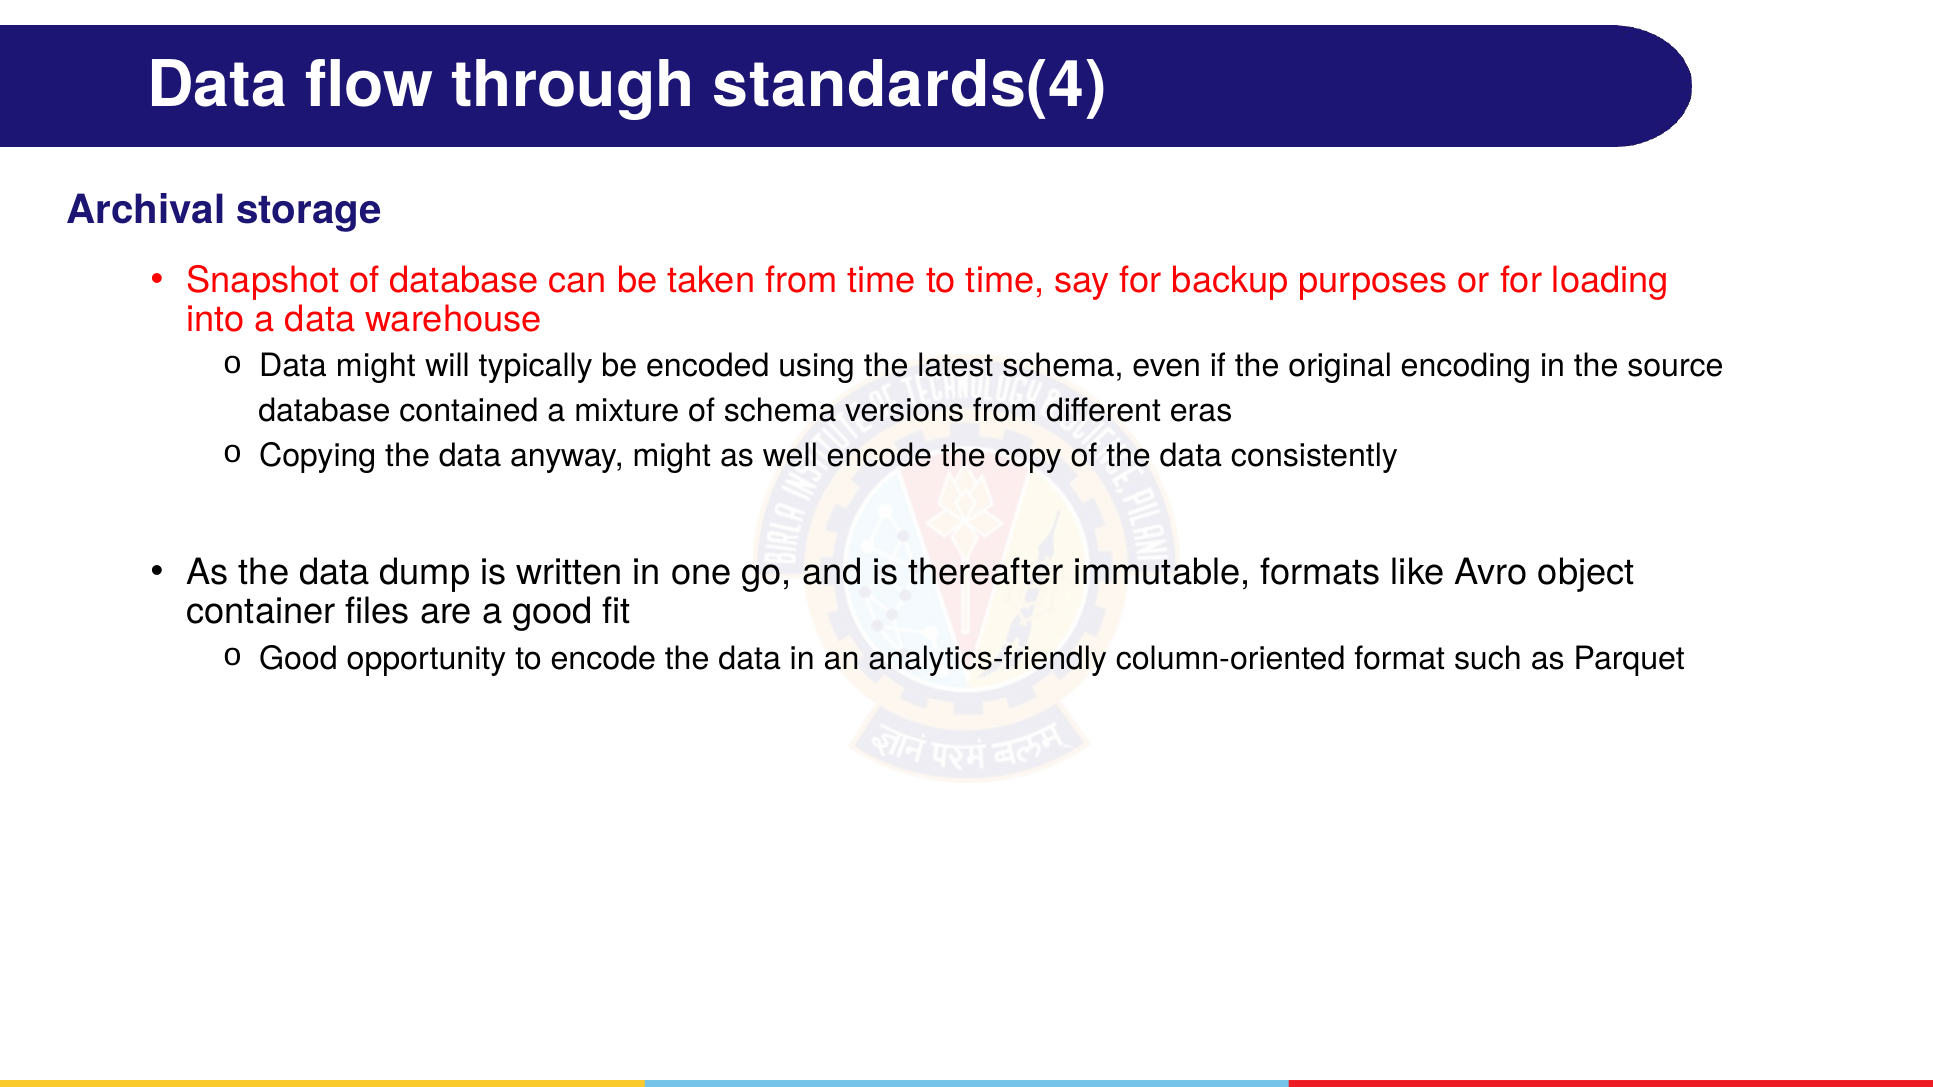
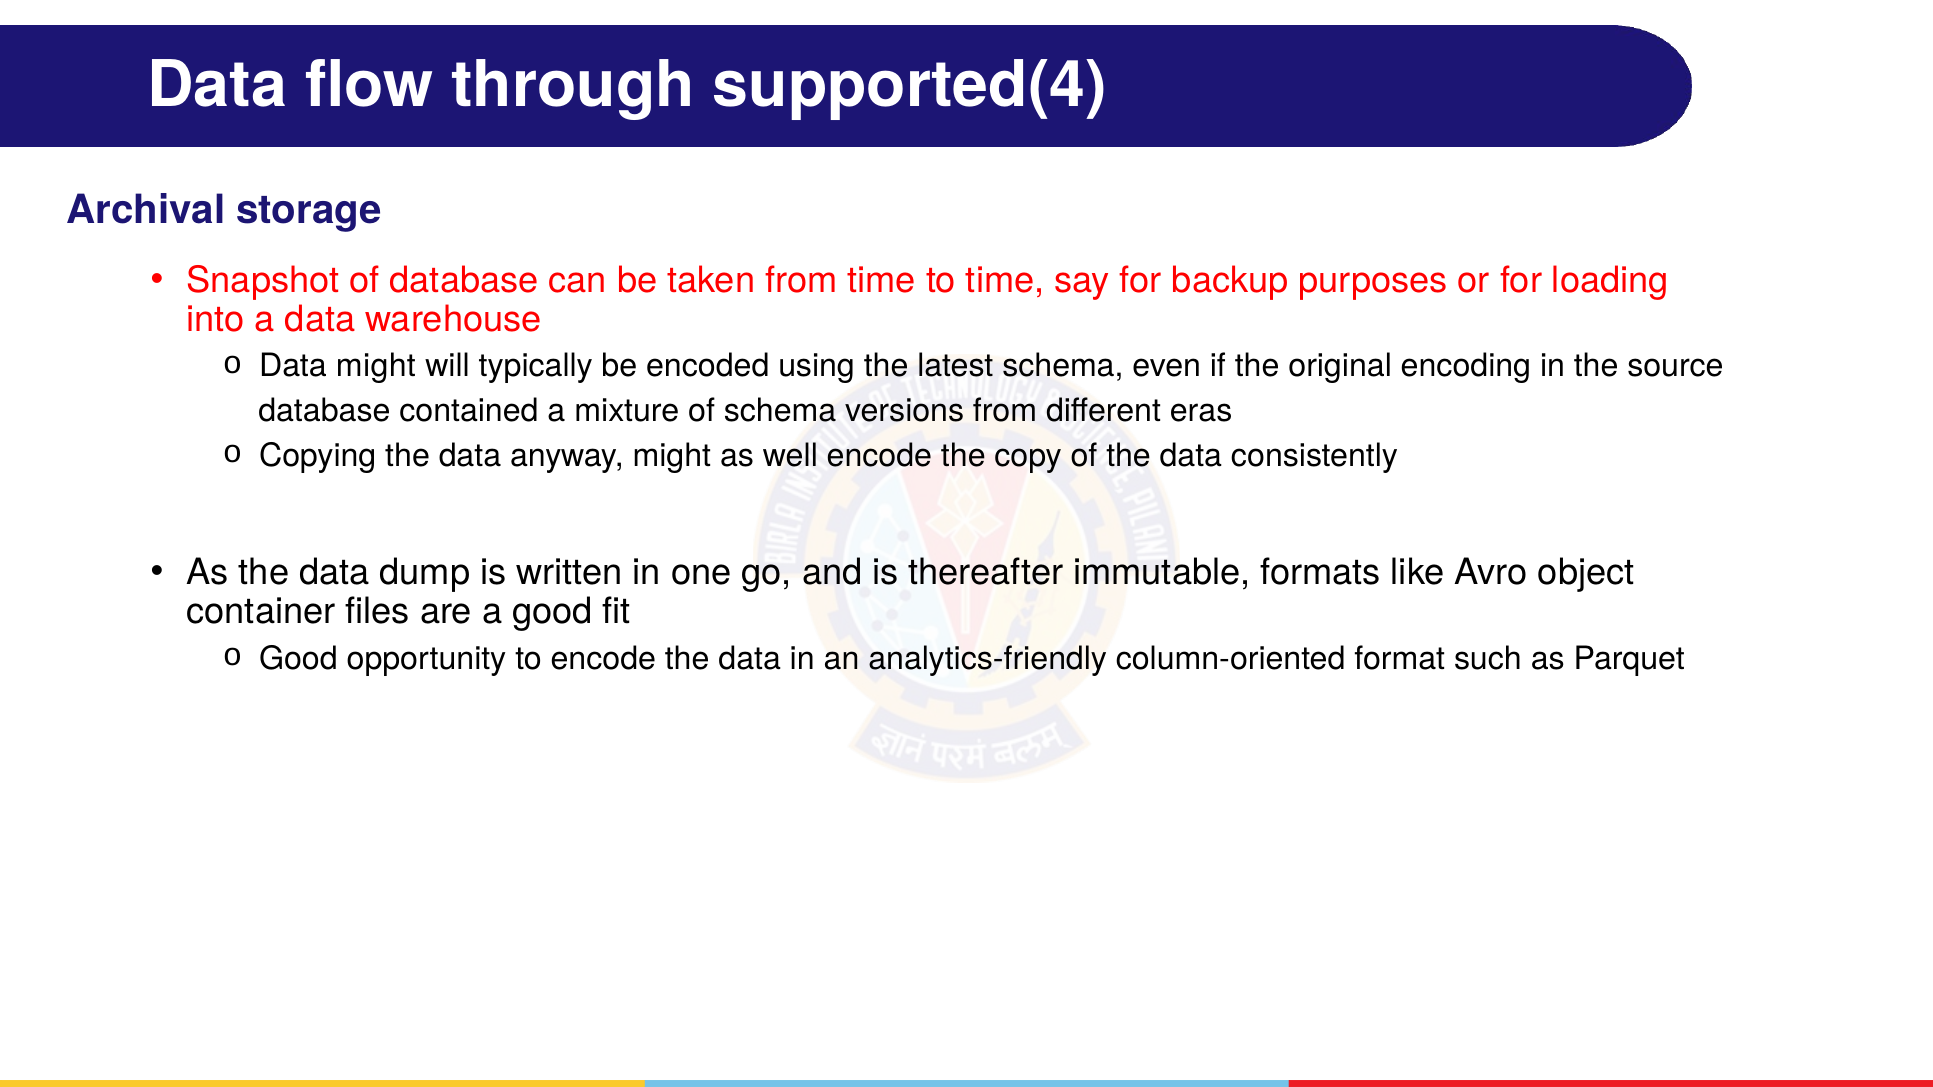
standards(4: standards(4 -> supported(4 (910, 86)
